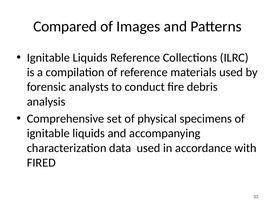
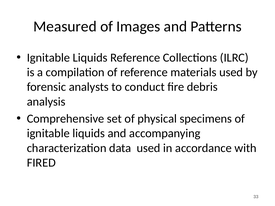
Compared: Compared -> Measured (65, 27)
